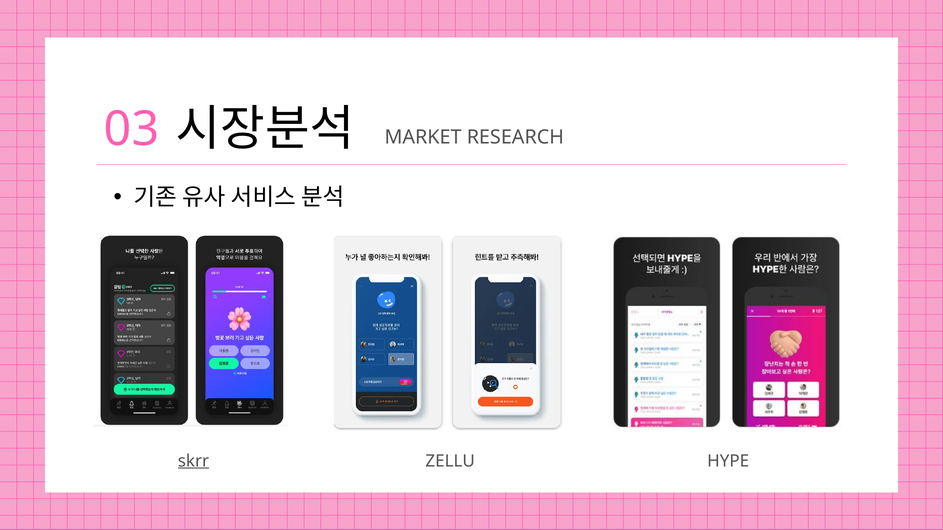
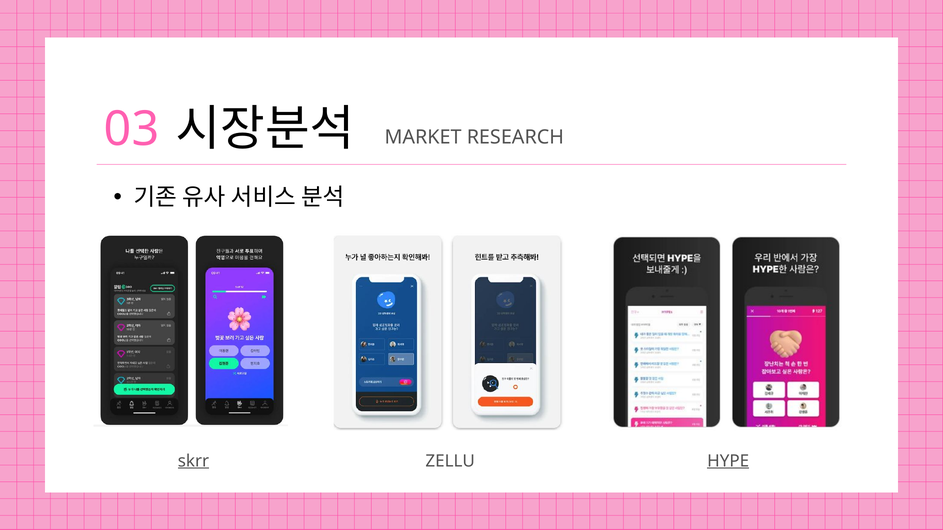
HYPE underline: none -> present (728, 461)
